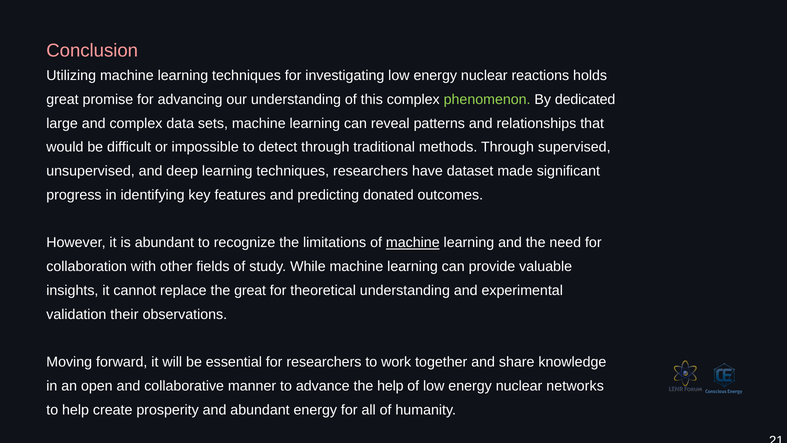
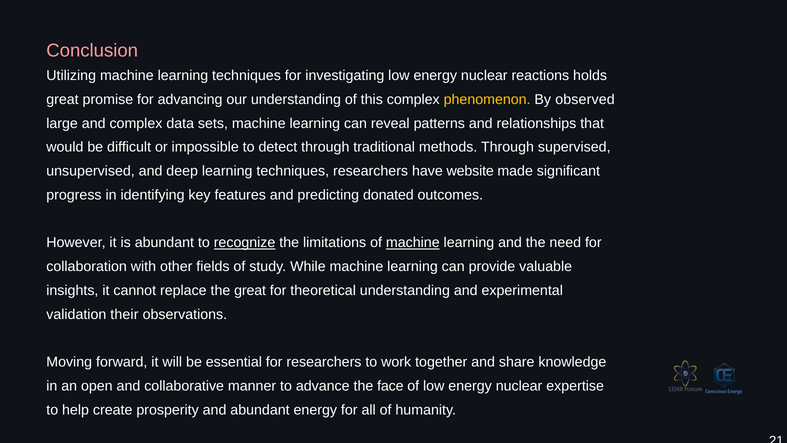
phenomenon colour: light green -> yellow (487, 99)
dedicated: dedicated -> observed (585, 99)
dataset: dataset -> website (470, 171)
recognize underline: none -> present (245, 243)
the help: help -> face (390, 386)
networks: networks -> expertise (575, 386)
